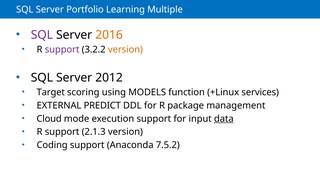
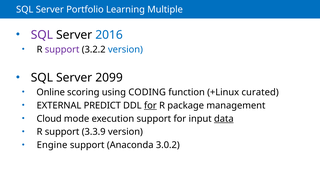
2016 colour: orange -> blue (109, 35)
version colour: orange -> blue (125, 49)
2012: 2012 -> 2099 (109, 78)
Target: Target -> Online (51, 92)
MODELS: MODELS -> CODING (147, 92)
services: services -> curated (260, 92)
for underline: none -> present (150, 105)
2.1.3: 2.1.3 -> 3.3.9 (94, 132)
Coding: Coding -> Engine (52, 145)
7.5.2: 7.5.2 -> 3.0.2 (168, 145)
